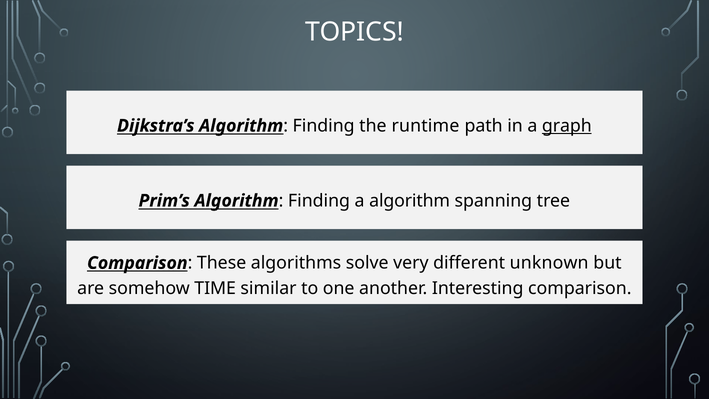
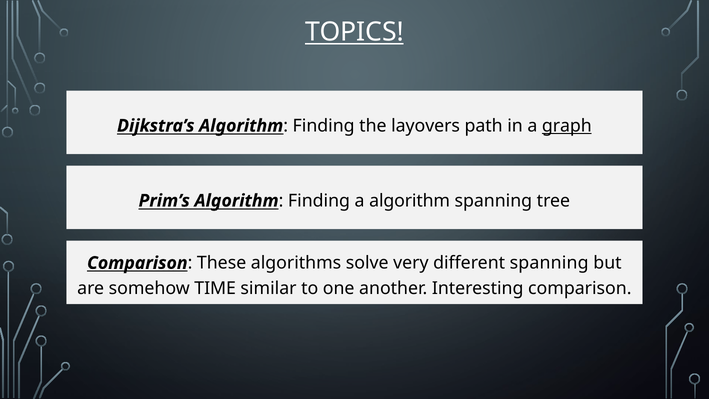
TOPICS underline: none -> present (354, 32)
runtime: runtime -> layovers (426, 126)
different unknown: unknown -> spanning (549, 263)
